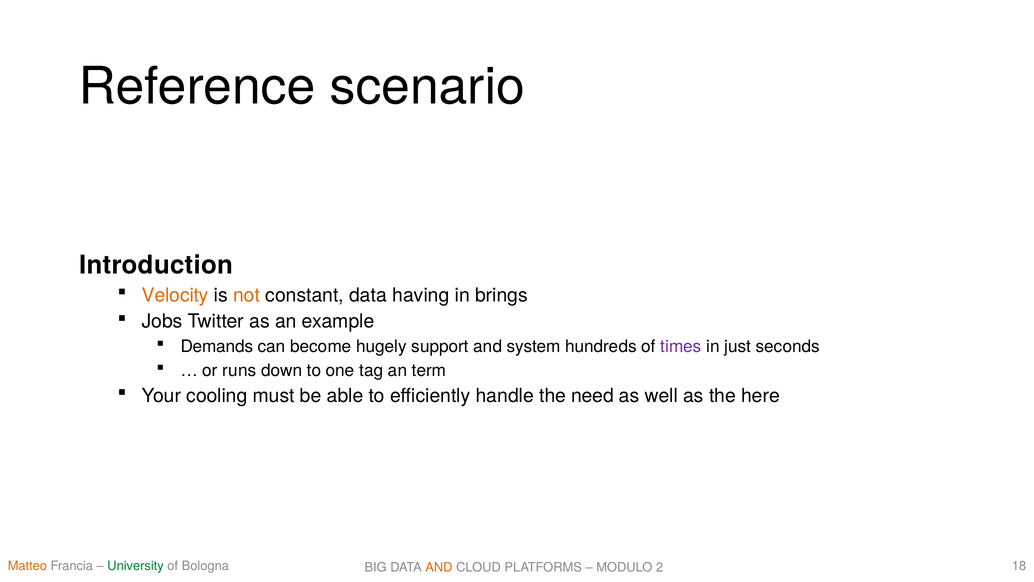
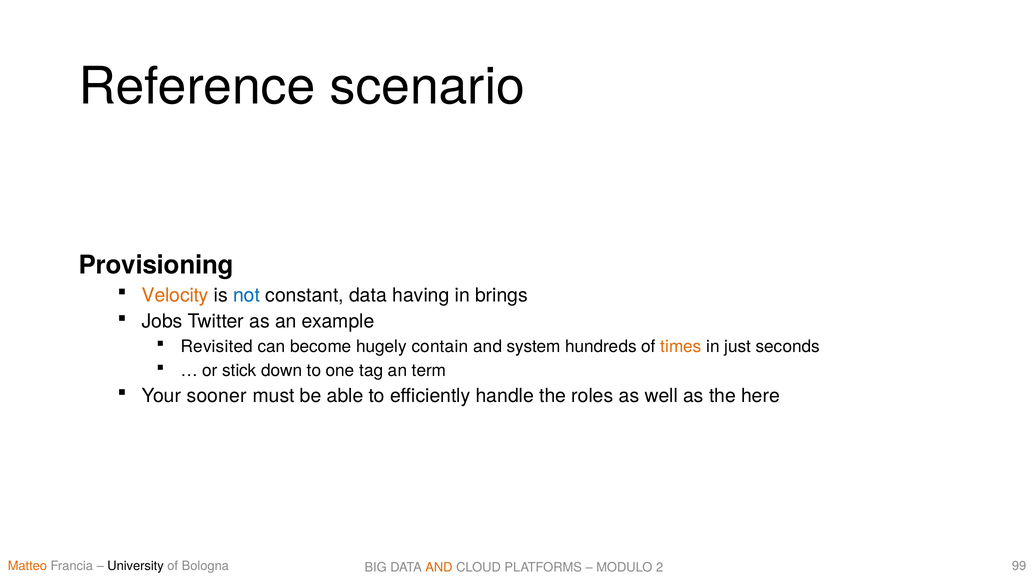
Introduction: Introduction -> Provisioning (156, 265)
not colour: orange -> blue (247, 295)
Demands: Demands -> Revisited (217, 346)
support: support -> contain (440, 346)
times colour: purple -> orange (681, 346)
runs: runs -> stick (240, 370)
cooling: cooling -> sooner (217, 396)
need: need -> roles (592, 396)
University colour: green -> black (136, 566)
18: 18 -> 99 (1019, 566)
